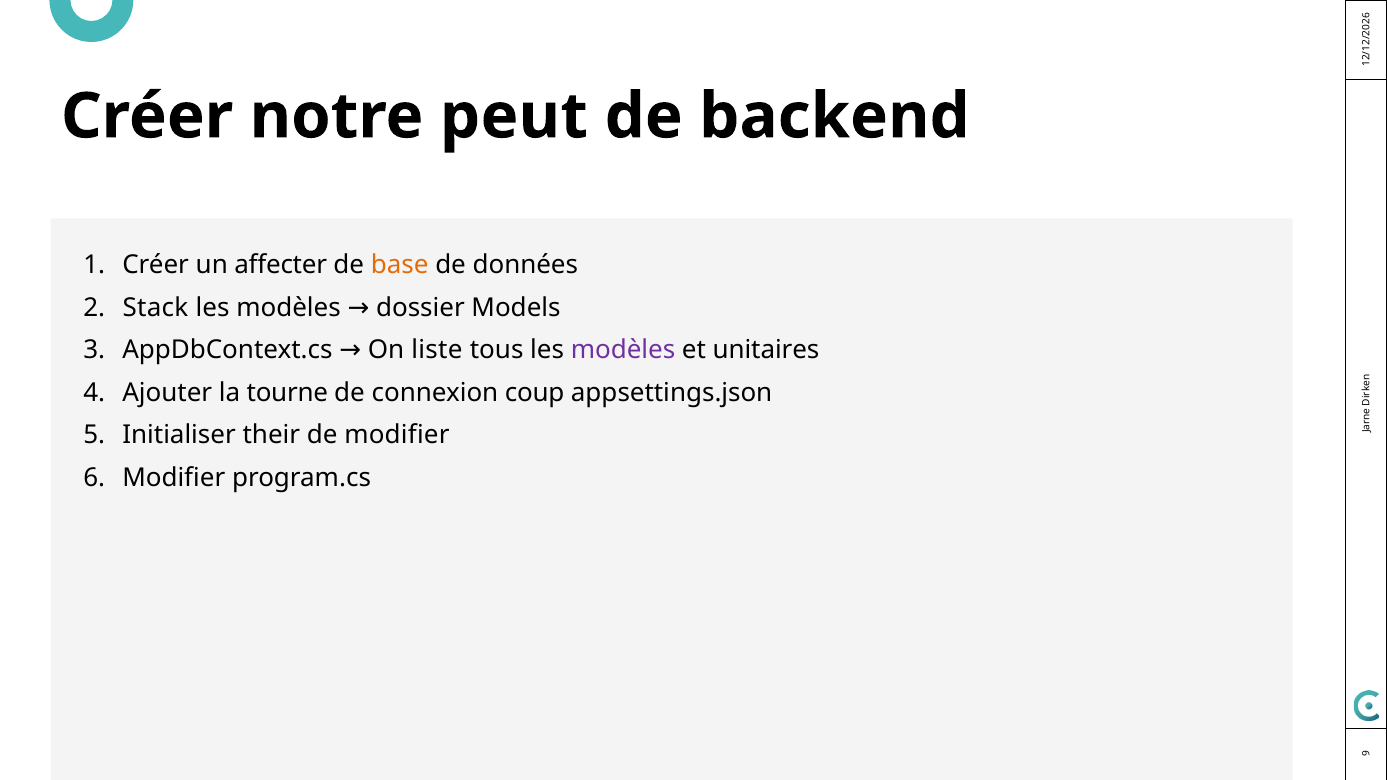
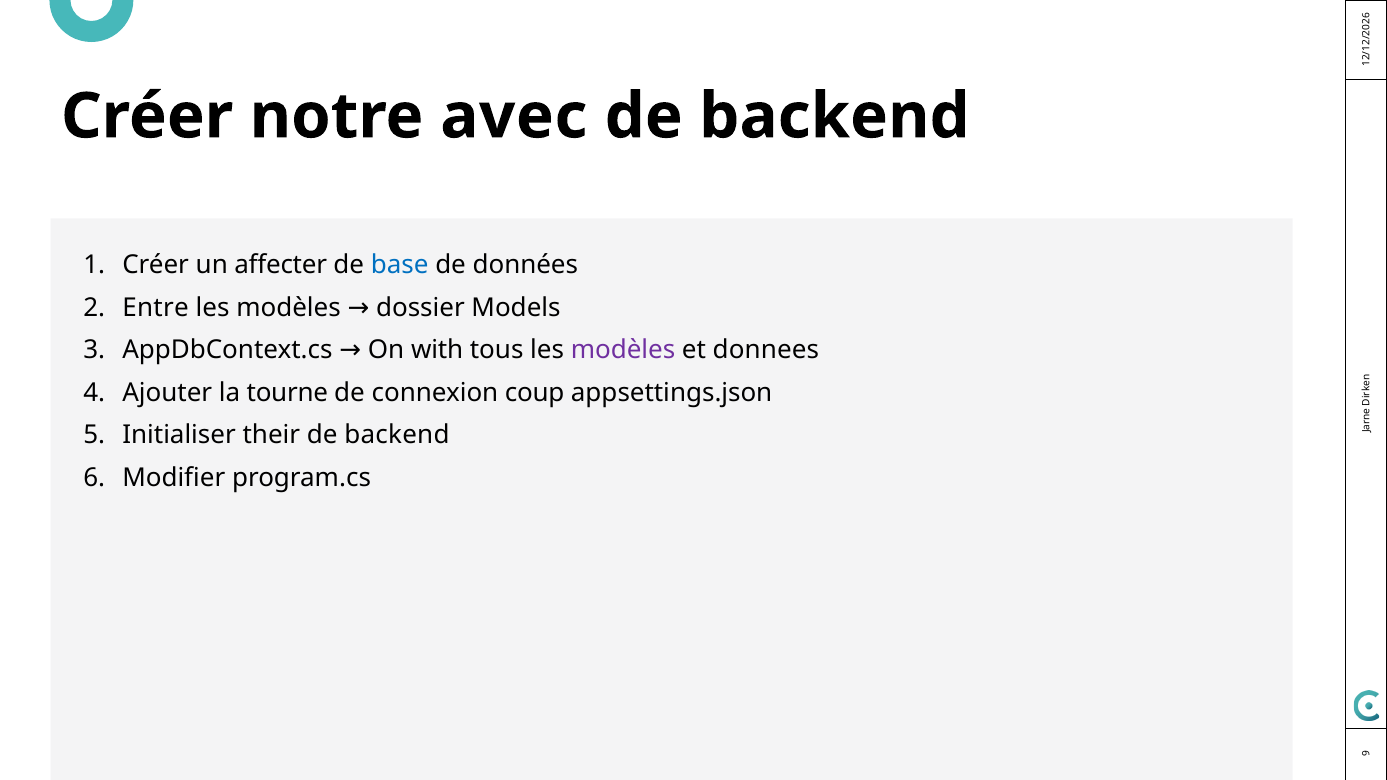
peut: peut -> avec (514, 117)
base colour: orange -> blue (400, 265)
Stack: Stack -> Entre (156, 308)
liste: liste -> with (437, 350)
unitaires: unitaires -> donnees (766, 350)
modifier: modifier -> backend (397, 435)
